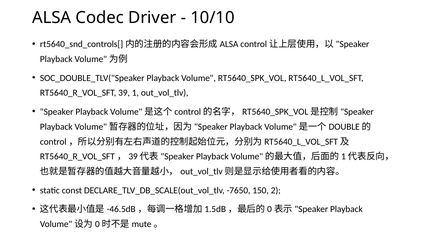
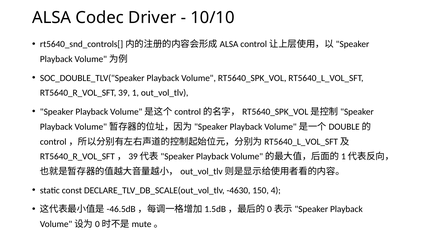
-7650: -7650 -> -4630 (238, 190)
2: 2 -> 4 (276, 190)
